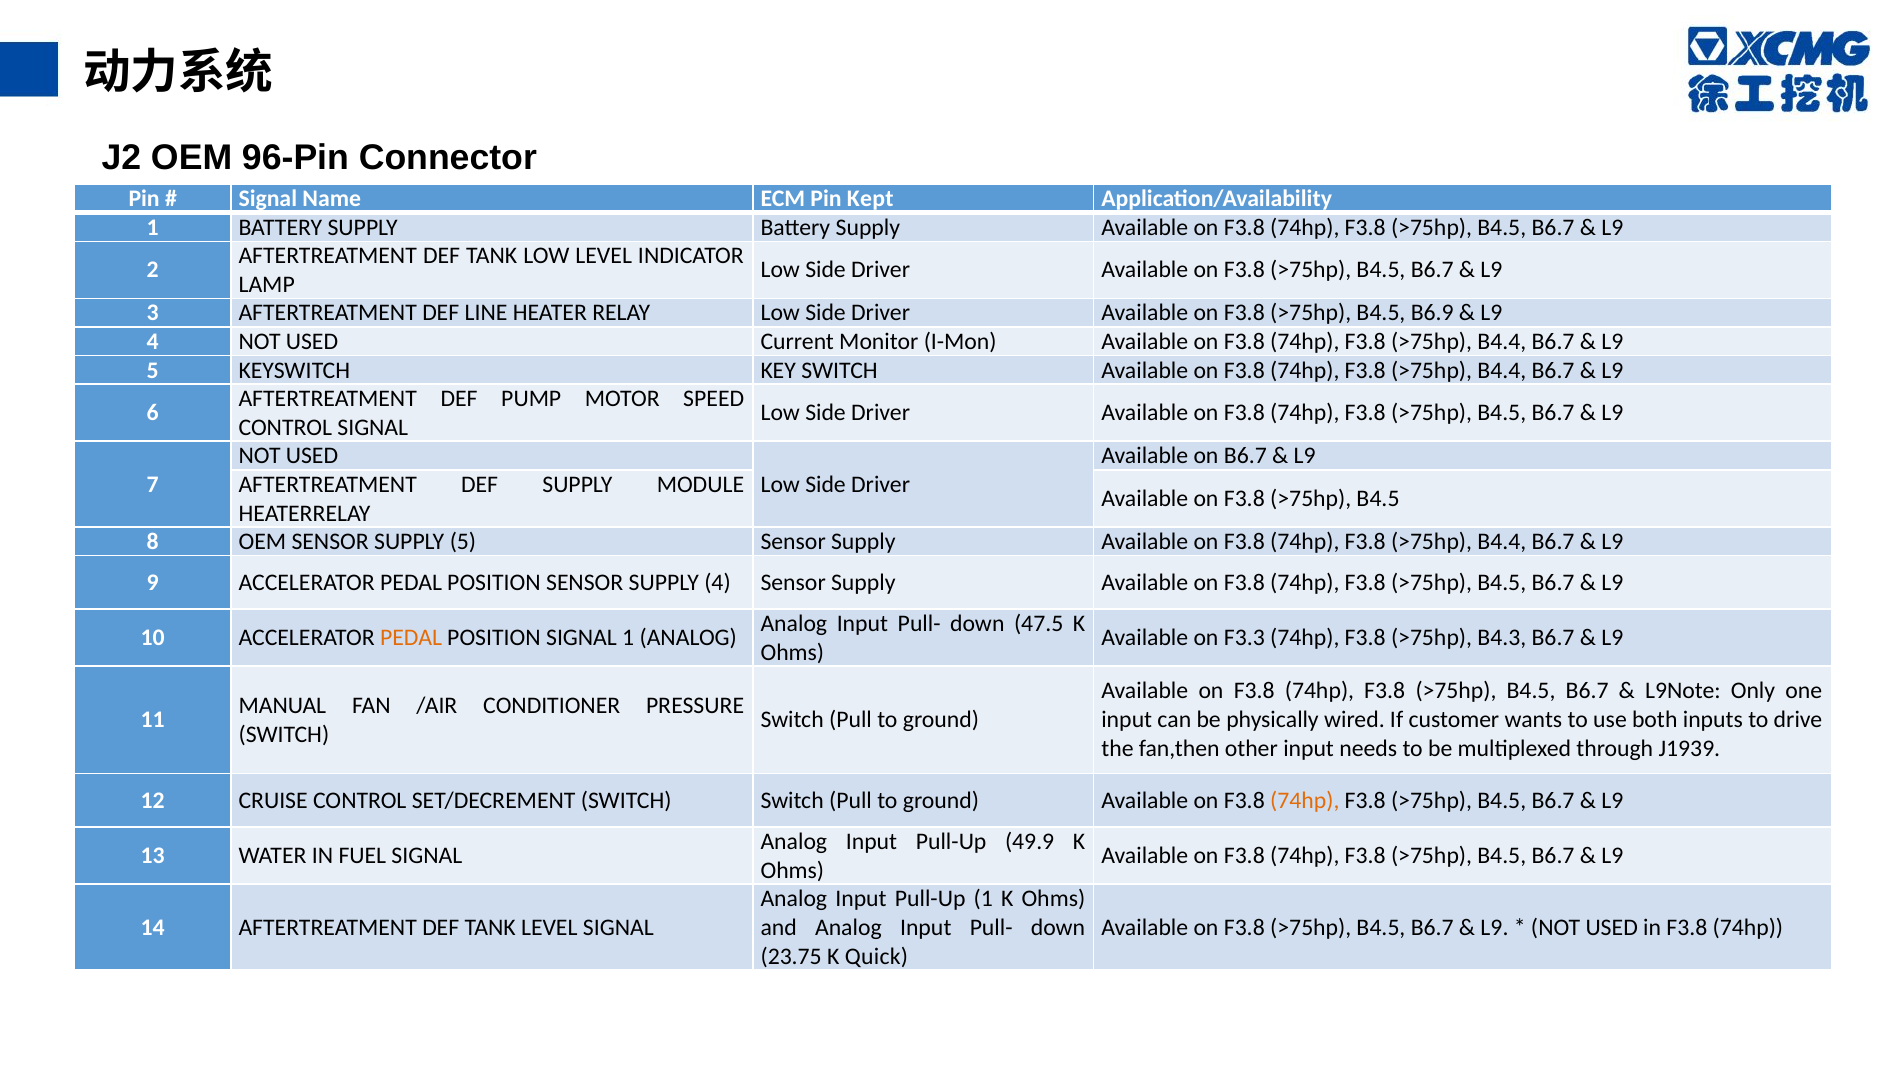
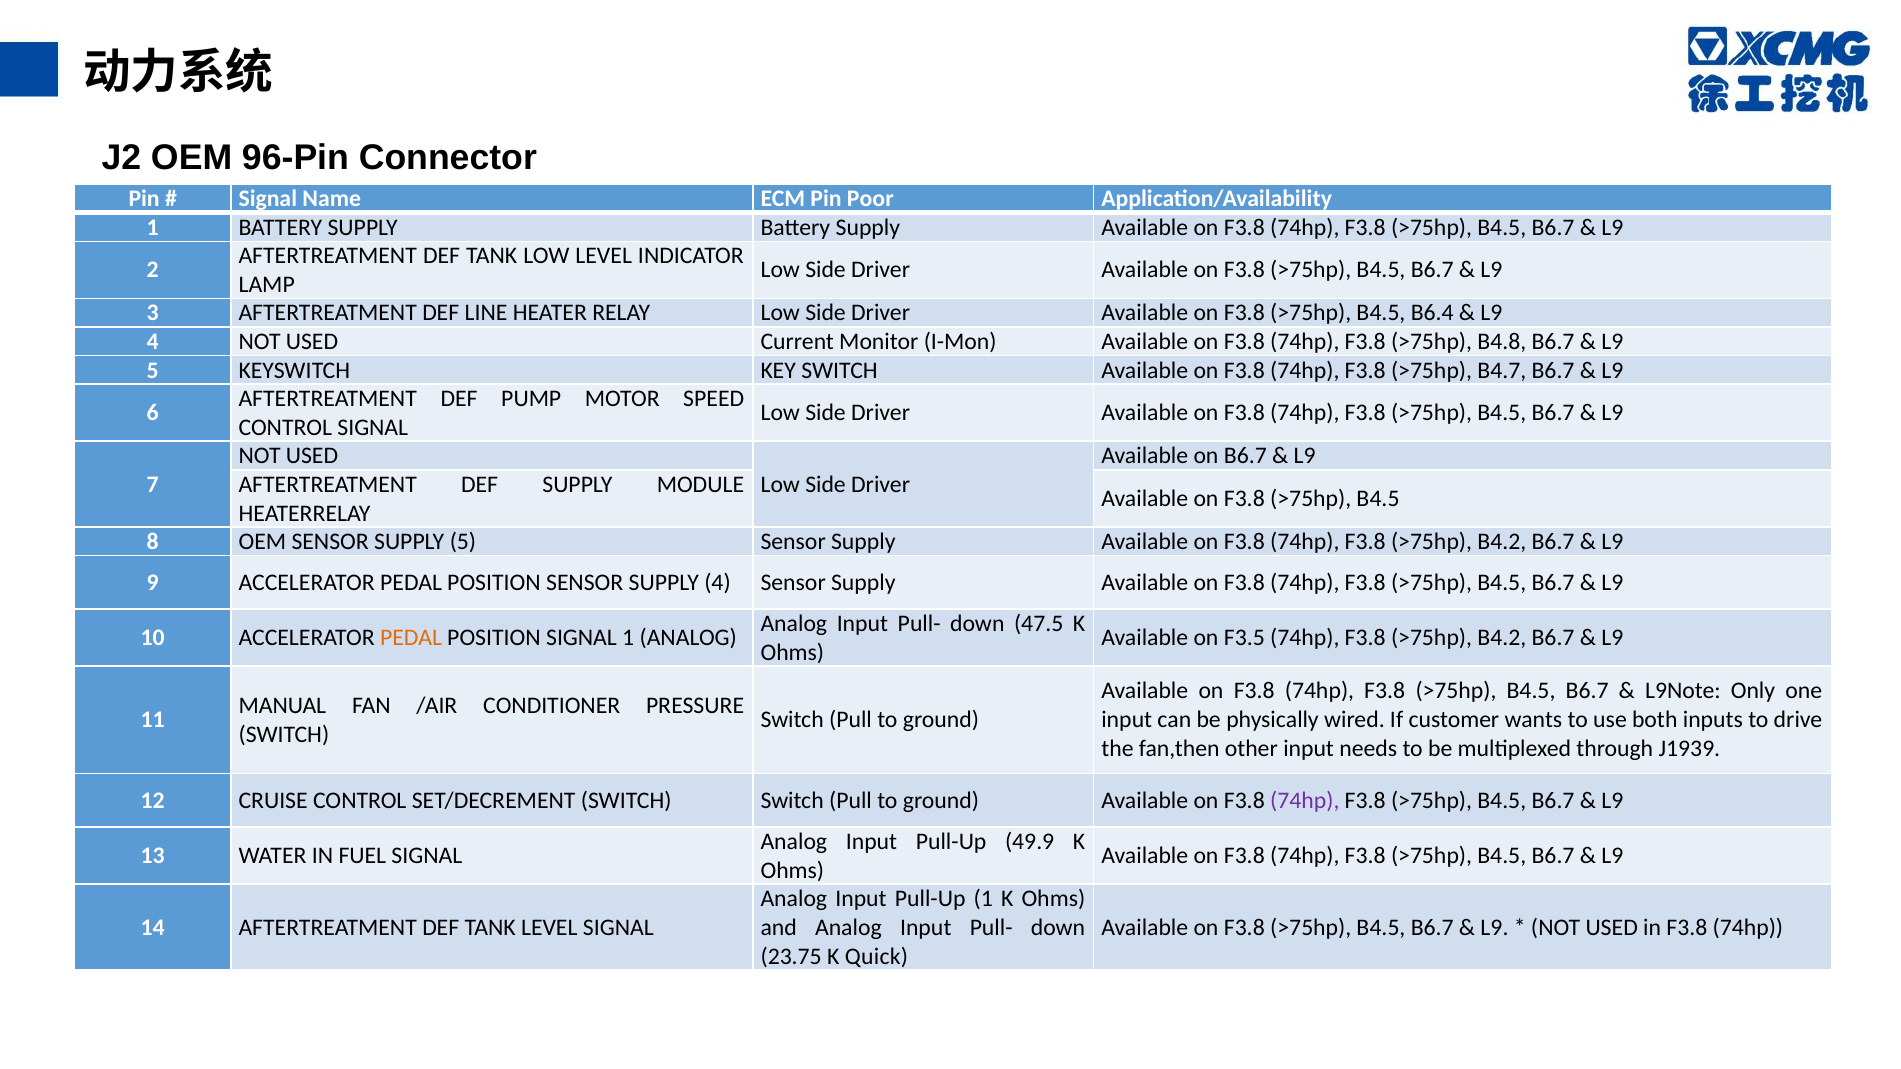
Kept: Kept -> Poor (870, 199)
B6.9: B6.9 -> B6.4 (1432, 313)
B4.4: B4.4 -> B4.8 (1502, 342)
B4.4: B4.4 -> B4.7 (1502, 370)
B4.4: B4.4 -> B4.2 (1502, 542)
F3.3: F3.3 -> F3.5 (1244, 638)
B4.3: B4.3 -> B4.2 (1502, 638)
74hp colour: orange -> purple (1305, 801)
